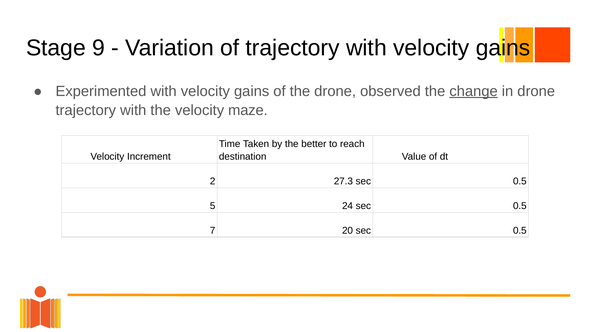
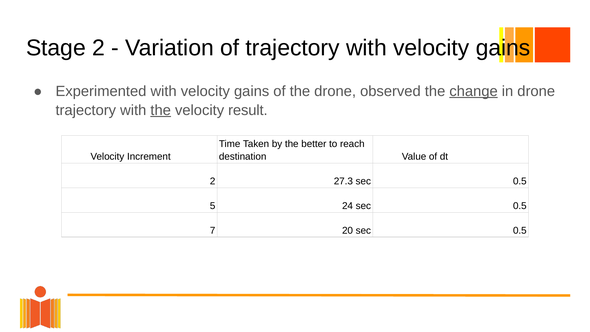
Stage 9: 9 -> 2 (99, 48)
the underline: none -> present (161, 110)
maze: maze -> result (248, 110)
